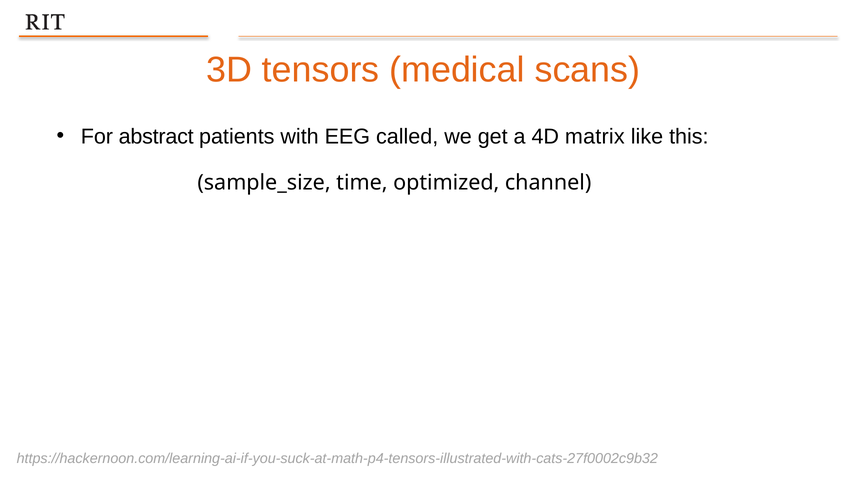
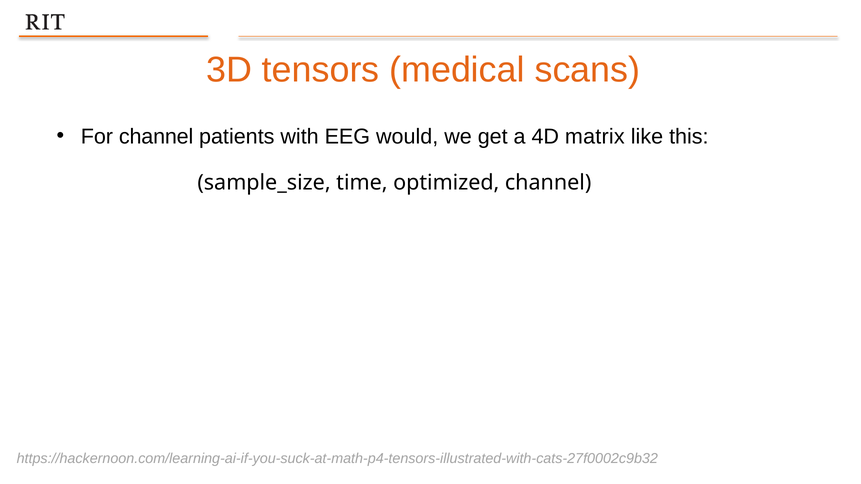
For abstract: abstract -> channel (156, 137)
called: called -> would (407, 137)
